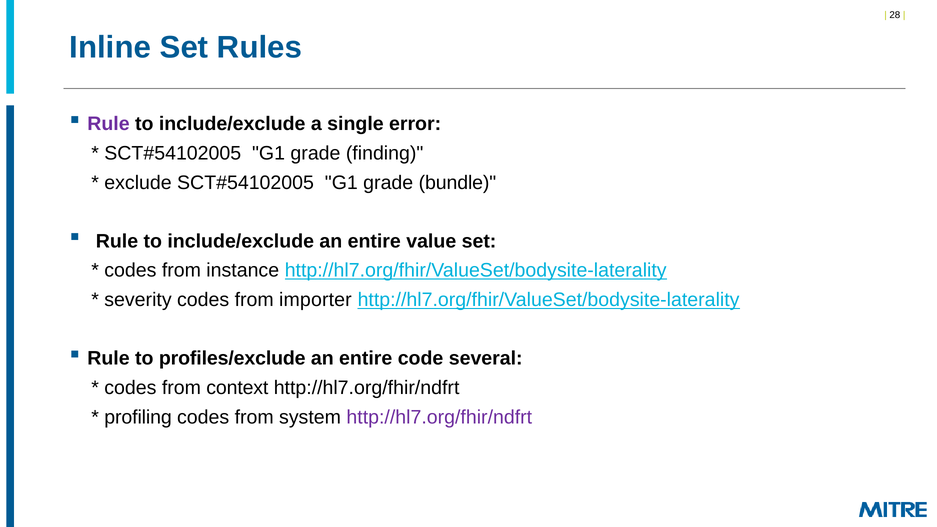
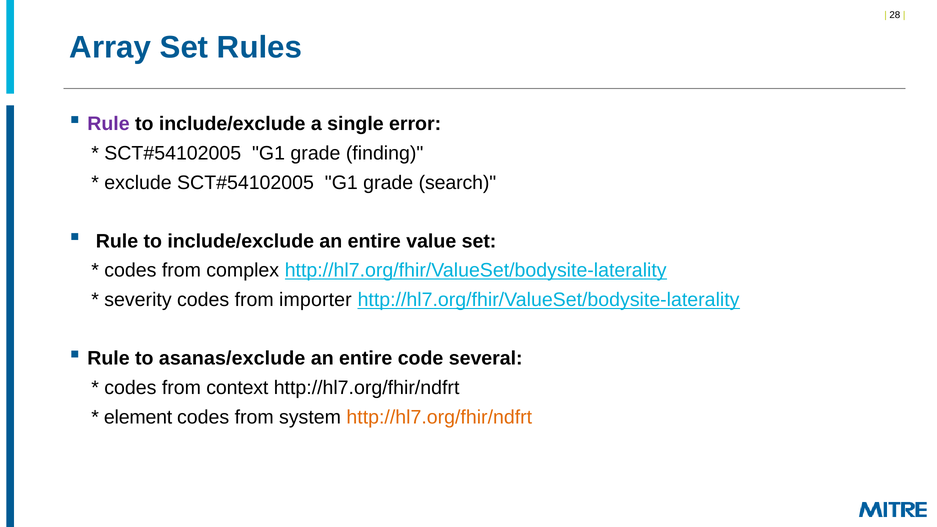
Inline: Inline -> Array (110, 48)
bundle: bundle -> search (457, 183)
instance: instance -> complex (243, 271)
profiles/exclude: profiles/exclude -> asanas/exclude (232, 359)
profiling: profiling -> element (138, 417)
http://hl7.org/fhir/ndfrt colour: purple -> orange (439, 417)
